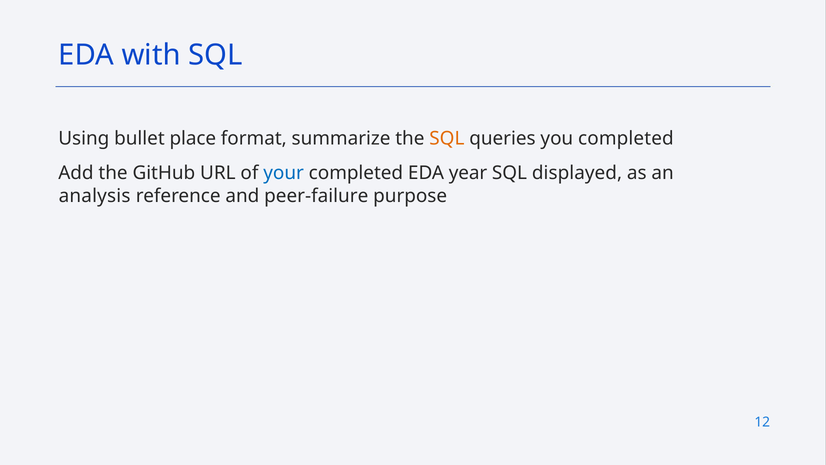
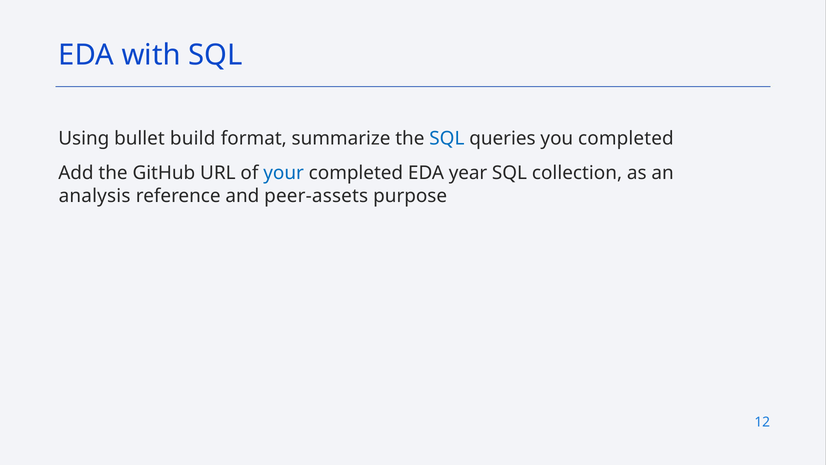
place: place -> build (193, 138)
SQL colour: orange -> blue (447, 138)
displayed: displayed -> collection (577, 173)
peer-failure: peer-failure -> peer-assets (316, 196)
